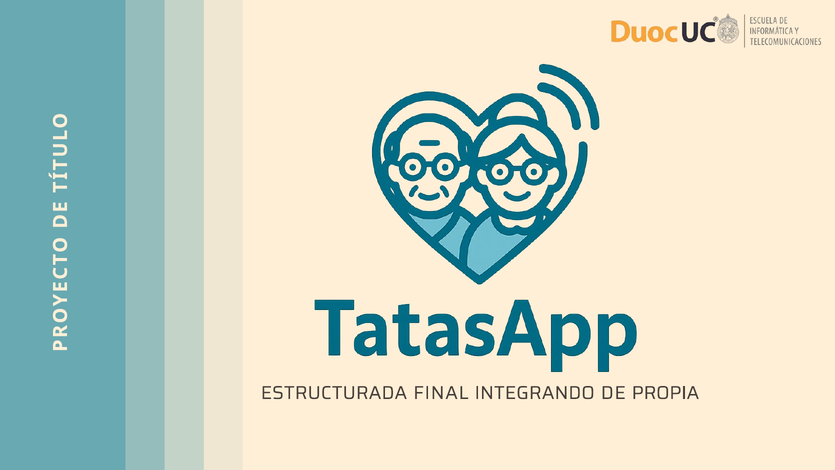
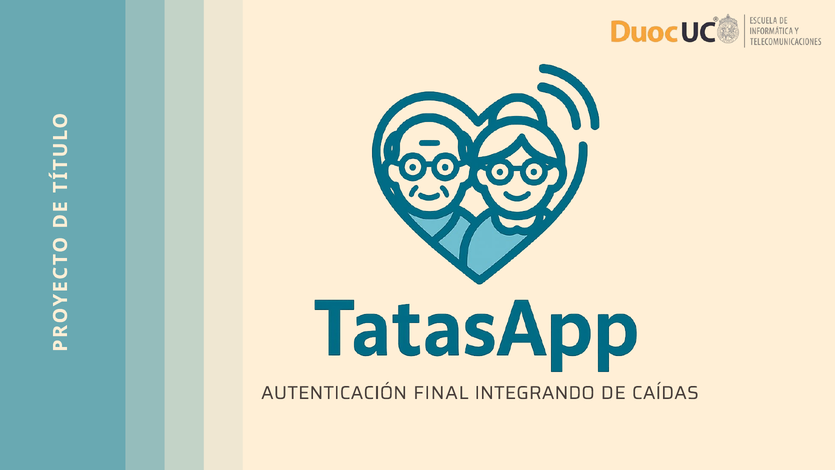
ESTRUCTURADA: ESTRUCTURADA -> AUTENTICACIÓN (334, 393)
PROPIA: PROPIA -> CAÍDAS (665, 393)
